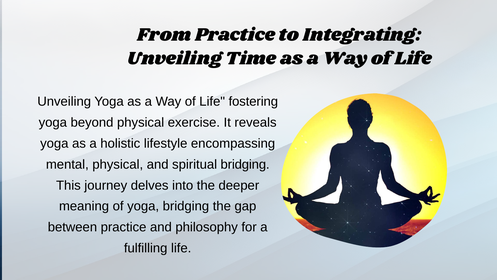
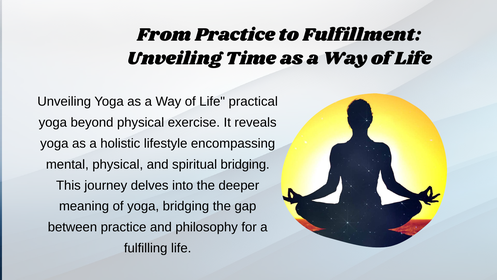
Integrating: Integrating -> Fulfillment (362, 35)
fostering: fostering -> practical (253, 102)
